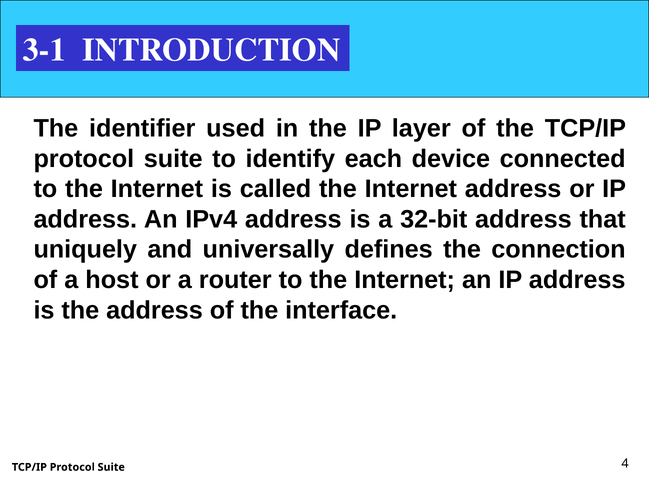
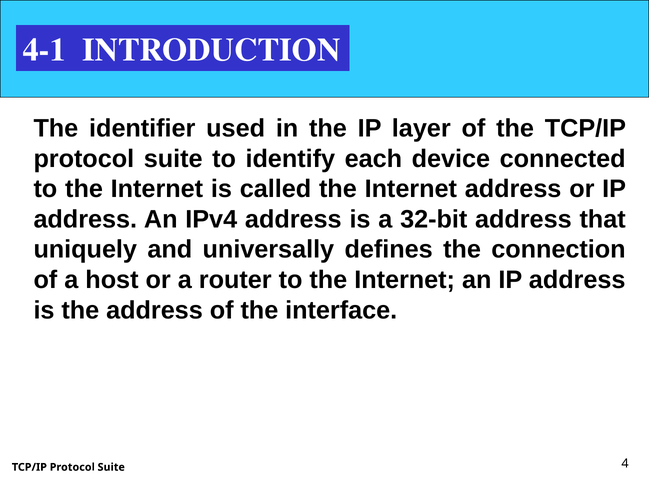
3-1: 3-1 -> 4-1 (44, 50)
